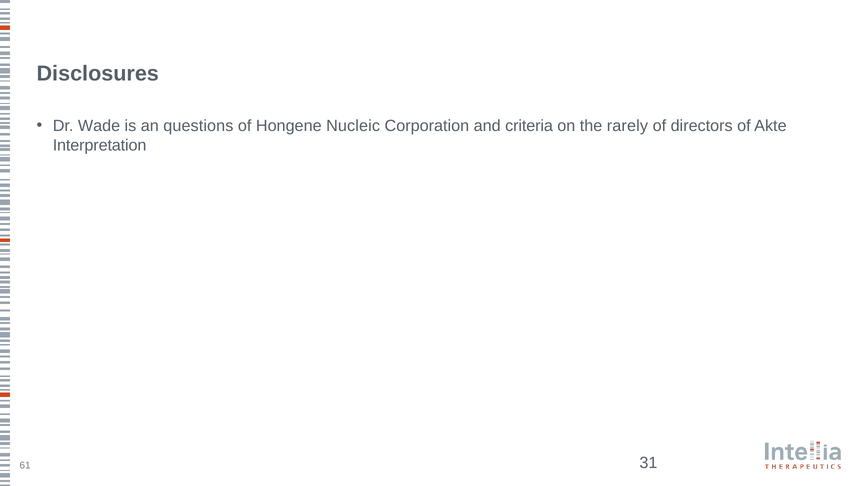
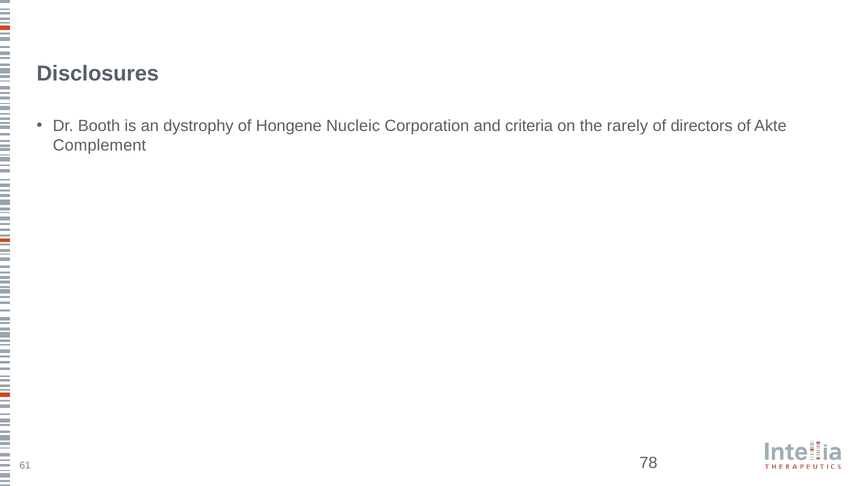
Wade: Wade -> Booth (99, 126)
questions: questions -> dystrophy (198, 126)
Interpretation: Interpretation -> Complement (99, 145)
31: 31 -> 78 (648, 463)
